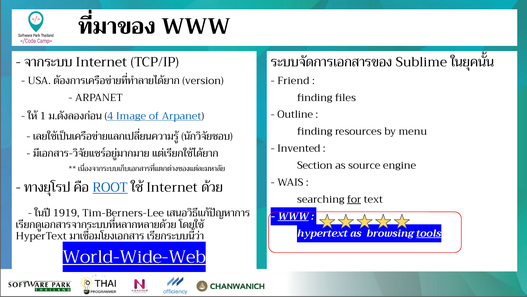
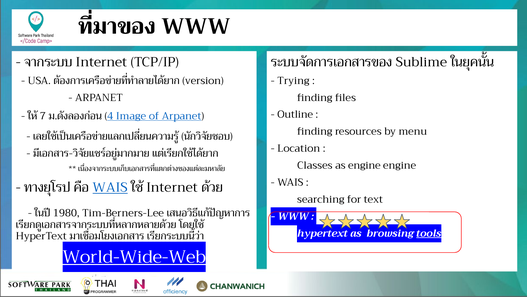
Friend: Friend -> Trying (293, 81)
1: 1 -> 7 (43, 116)
Invented: Invented -> Location (299, 148)
Section: Section -> Classes (315, 165)
as source: source -> engine (364, 165)
ROOT: ROOT -> WAIS (110, 187)
for underline: present -> none (354, 199)
1919: 1919 -> 1980 (66, 213)
WWW underline: present -> none (293, 216)
